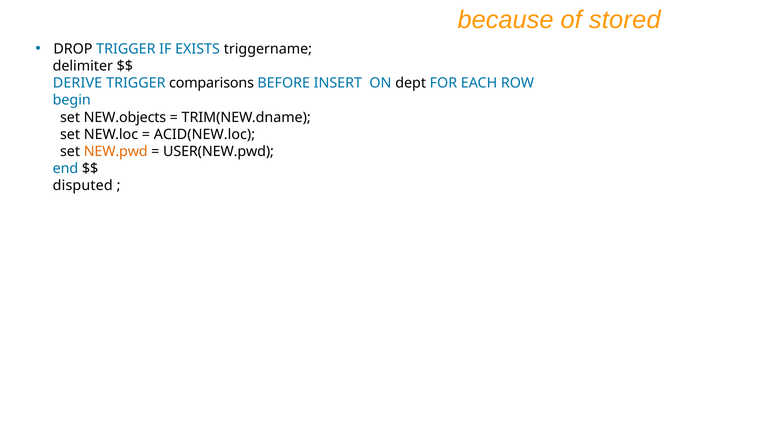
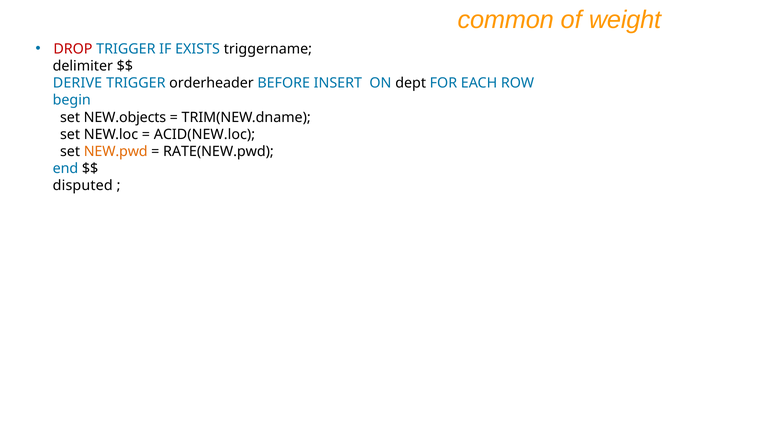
because: because -> common (506, 20)
stored: stored -> weight (625, 20)
DROP colour: black -> red (73, 49)
comparisons: comparisons -> orderheader (211, 83)
USER(NEW.pwd: USER(NEW.pwd -> RATE(NEW.pwd (218, 152)
